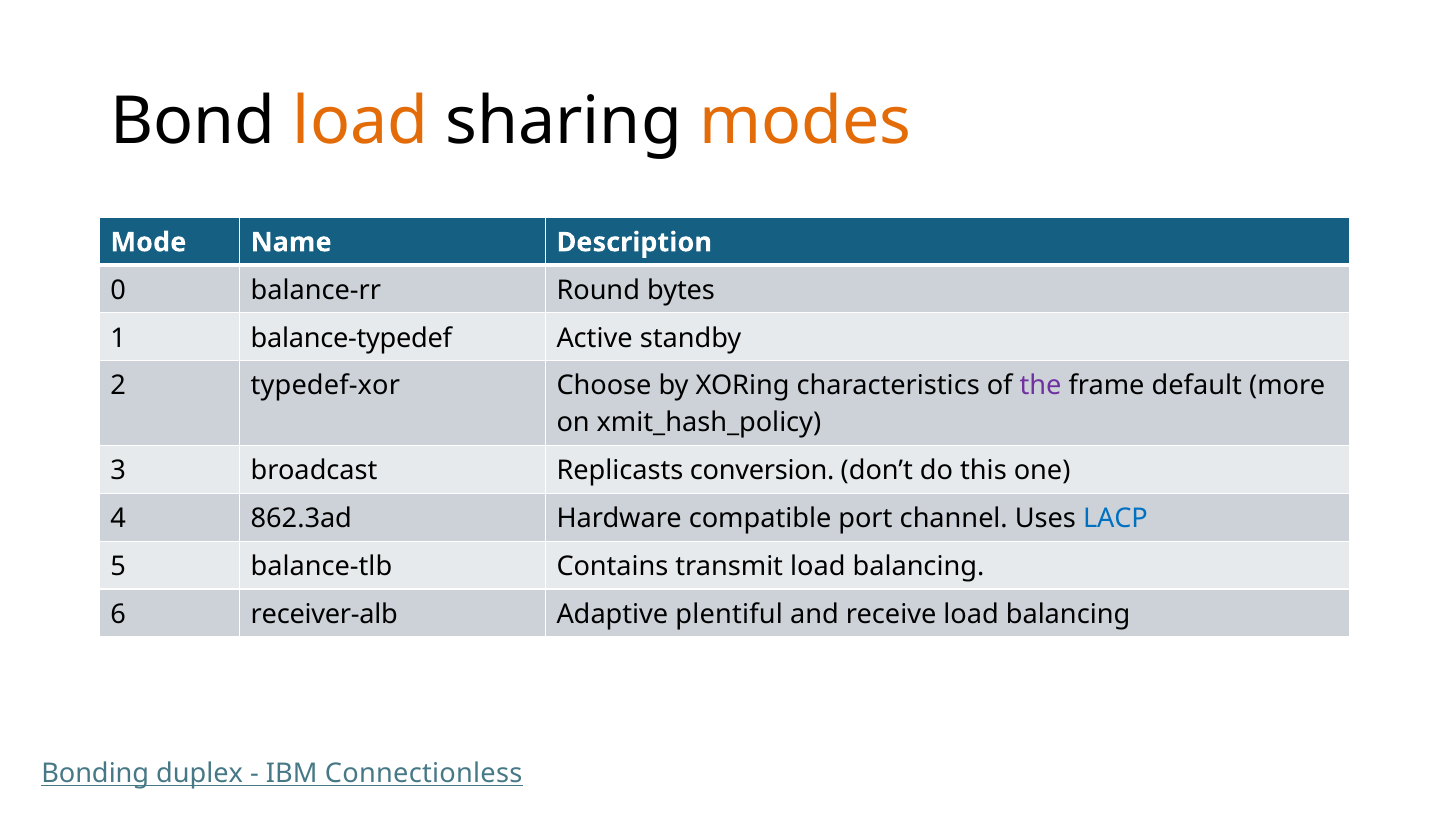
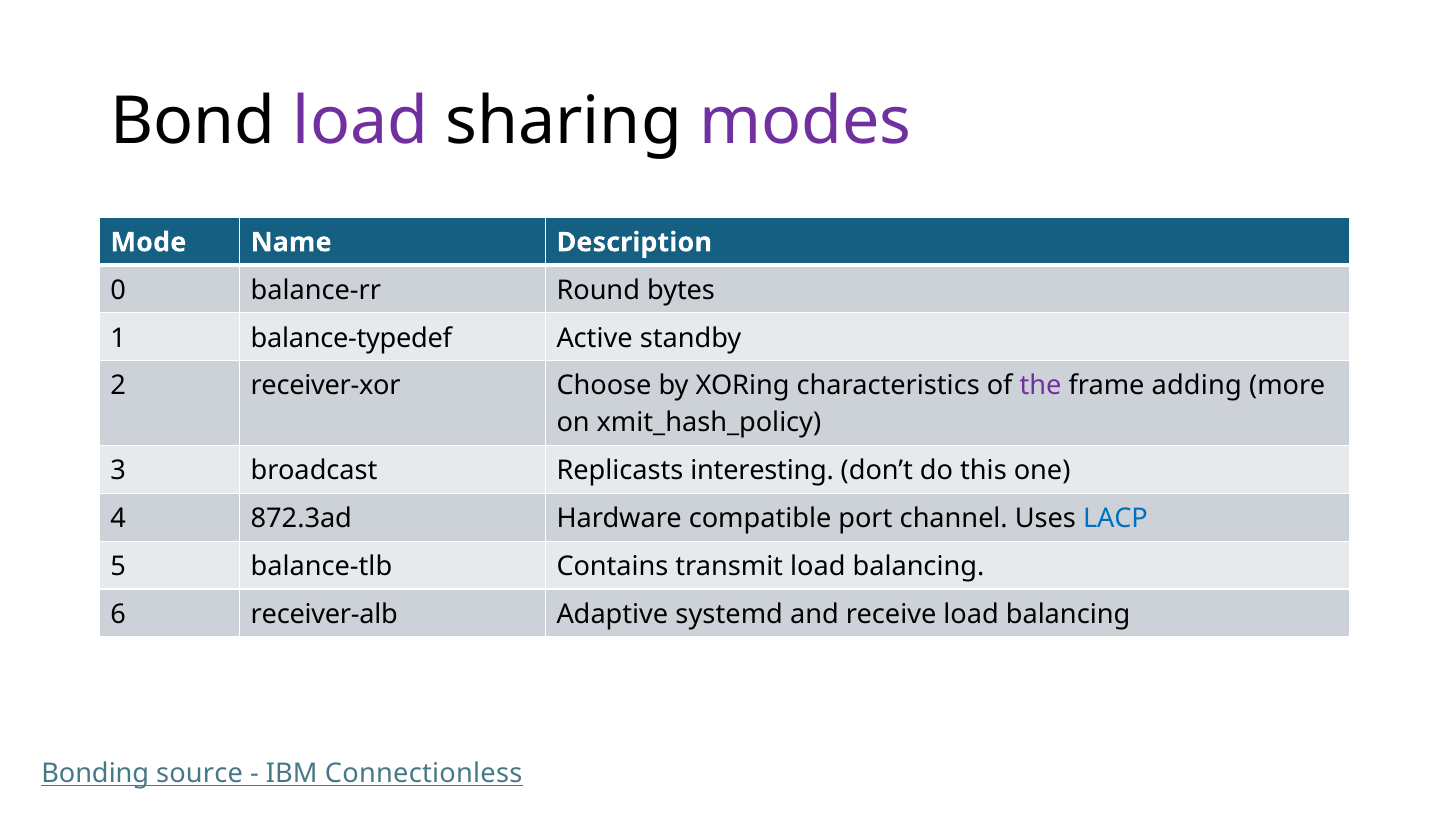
load colour: orange -> purple (361, 122)
modes colour: orange -> purple (805, 122)
typedef-xor: typedef-xor -> receiver-xor (326, 386)
default: default -> adding (1197, 386)
conversion: conversion -> interesting (762, 471)
862.3ad: 862.3ad -> 872.3ad (301, 519)
plentiful: plentiful -> systemd (729, 614)
duplex: duplex -> source (200, 773)
